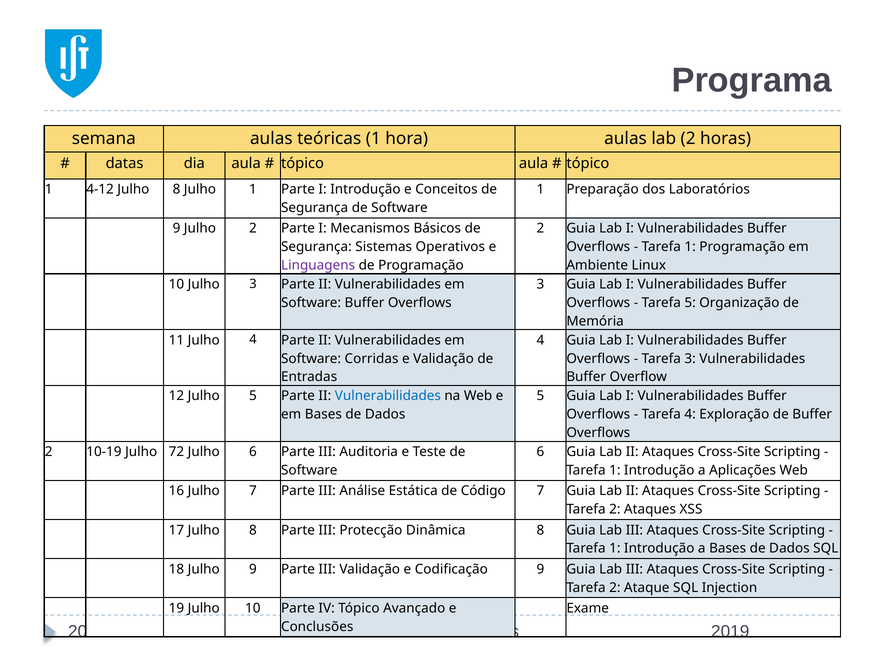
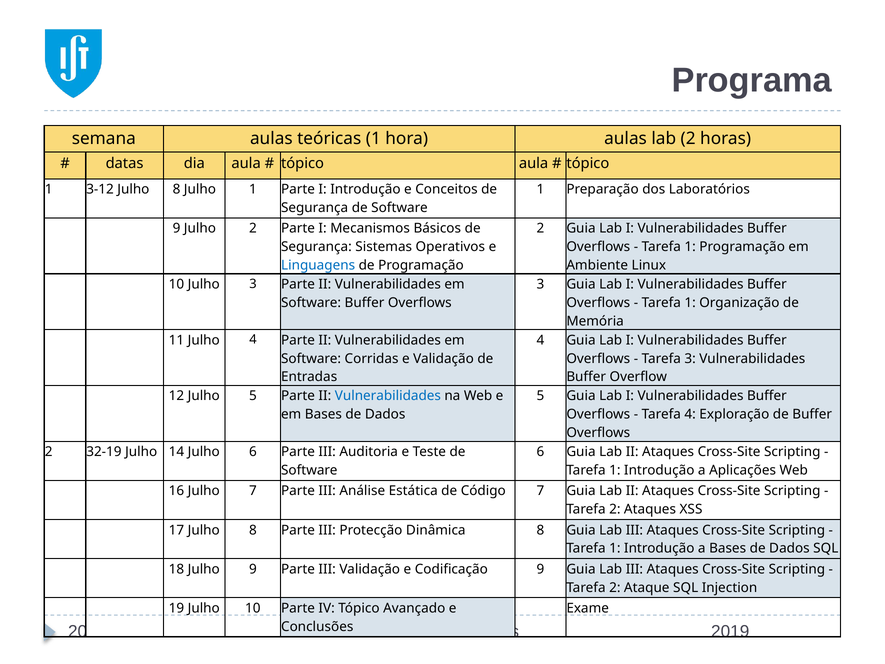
4-12: 4-12 -> 3-12 (100, 189)
Linguagens colour: purple -> blue (318, 265)
5: 5 -> 1 (690, 303)
10-19: 10-19 -> 32-19 (104, 452)
72: 72 -> 14 (176, 452)
